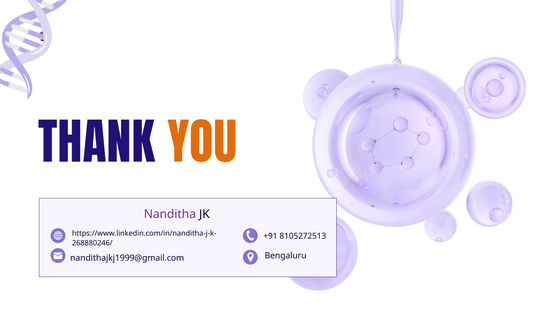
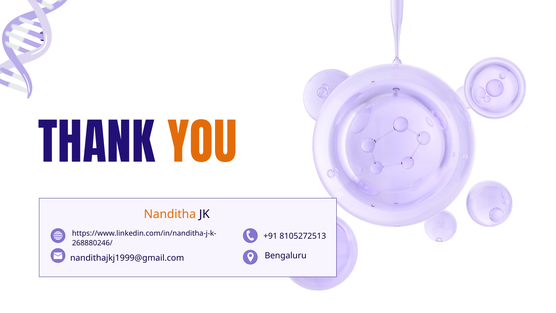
Nanditha colour: purple -> orange (170, 214)
